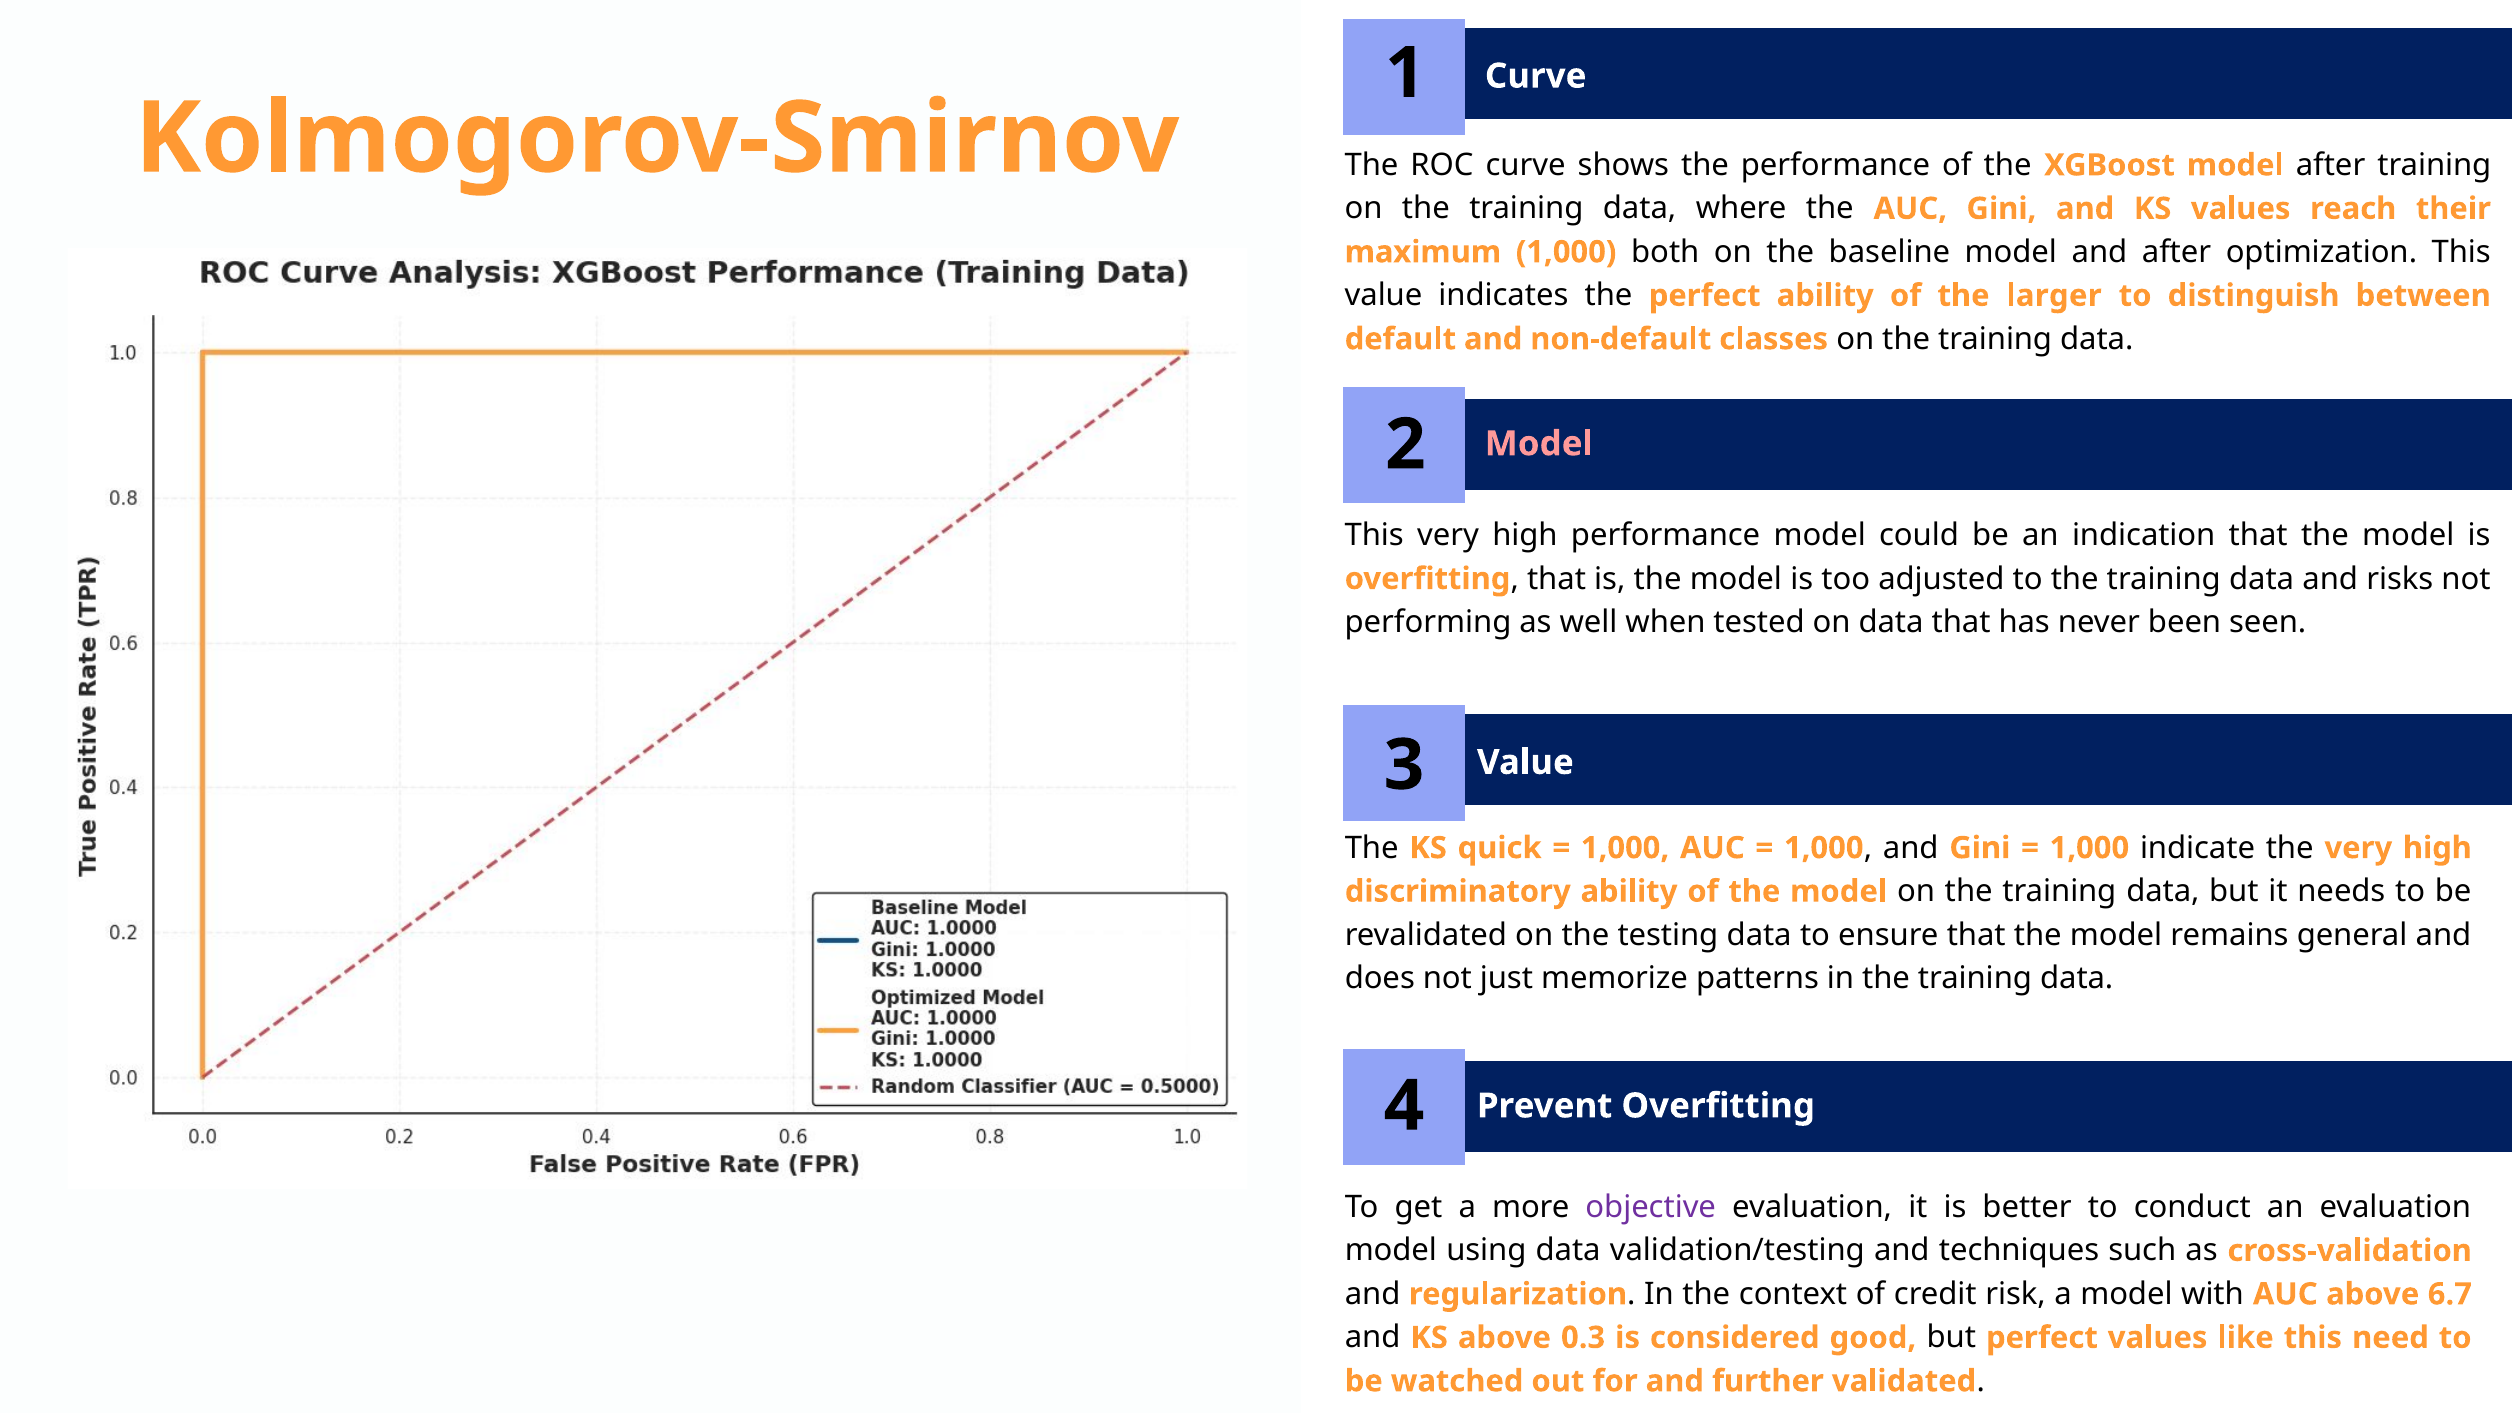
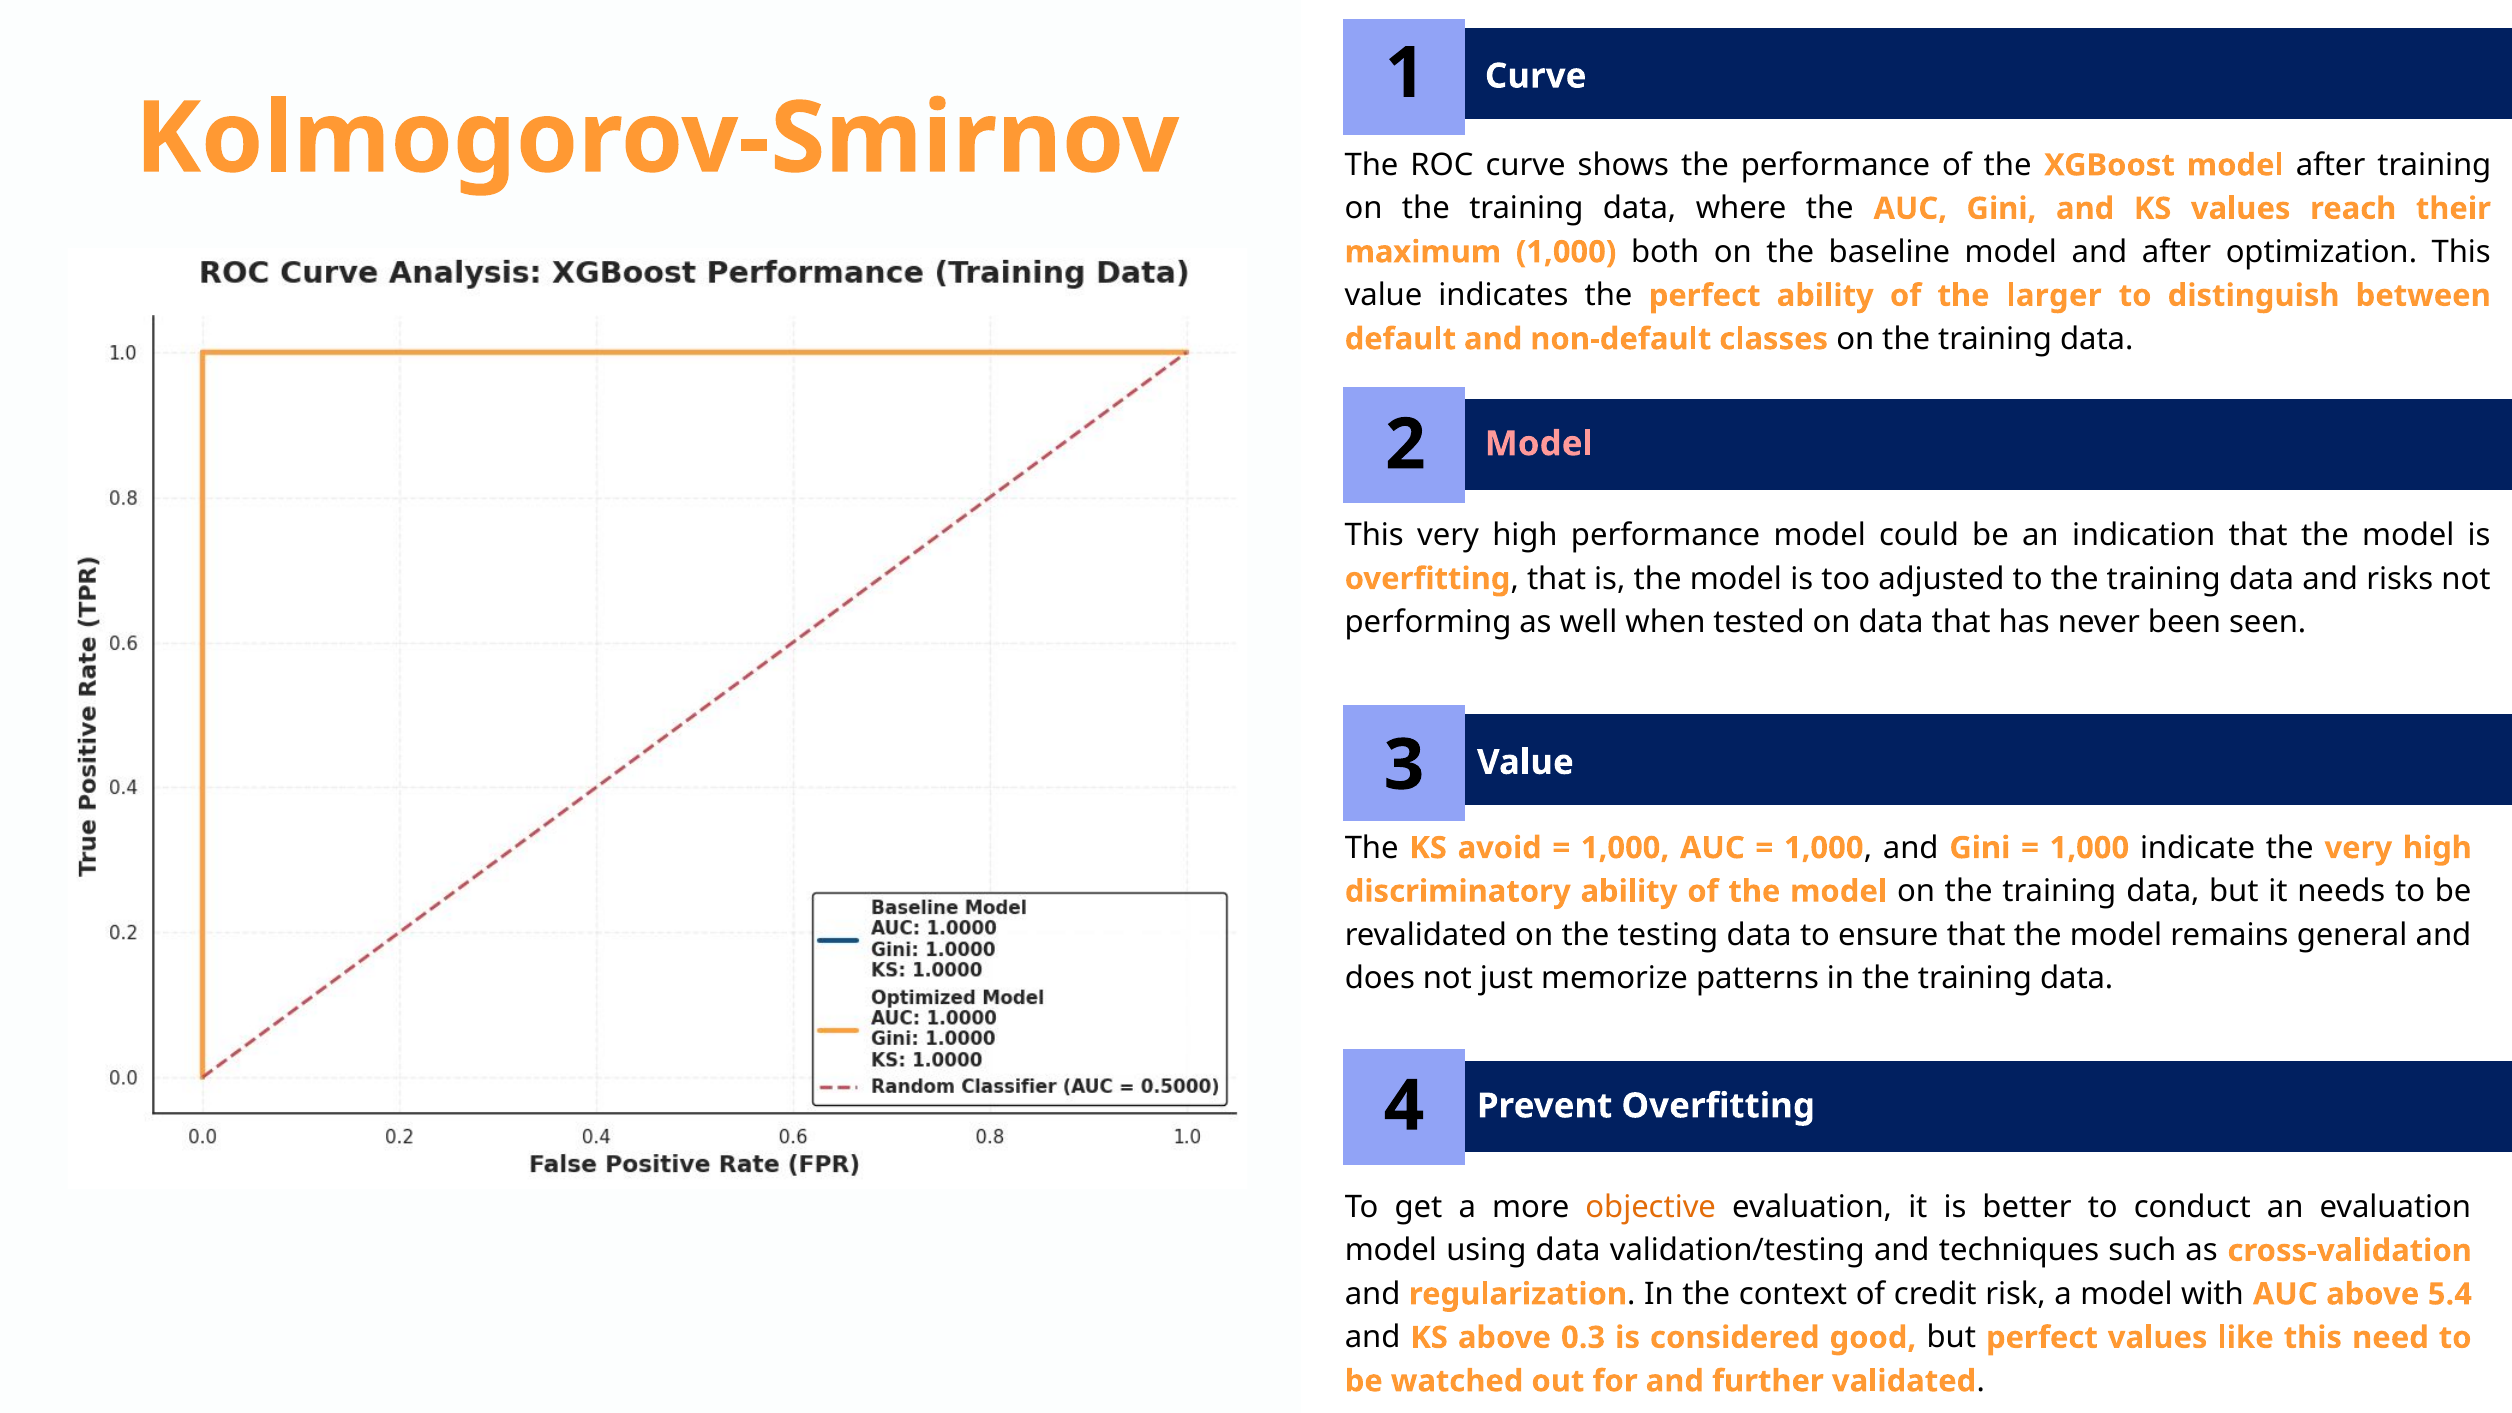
quick: quick -> avoid (1500, 848)
objective colour: purple -> orange (1651, 1207)
6.7: 6.7 -> 5.4 (2450, 1294)
